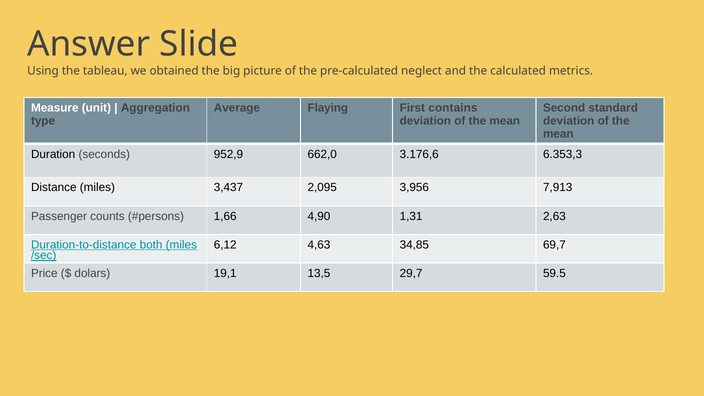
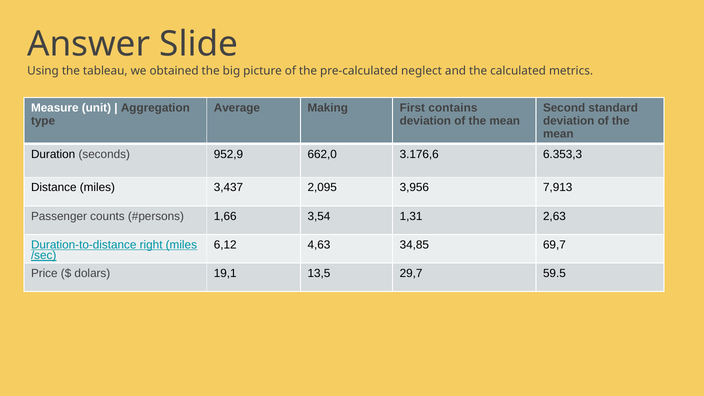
Flaying: Flaying -> Making (328, 108)
4,90: 4,90 -> 3,54 (319, 216)
both: both -> right (151, 245)
